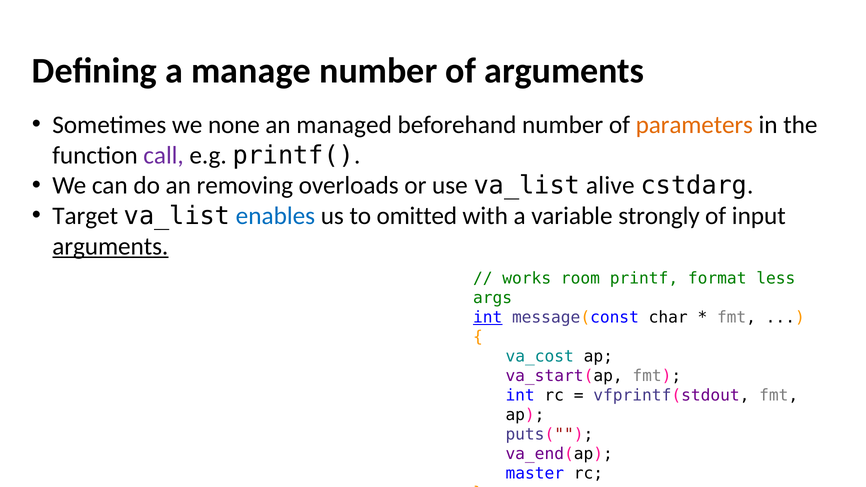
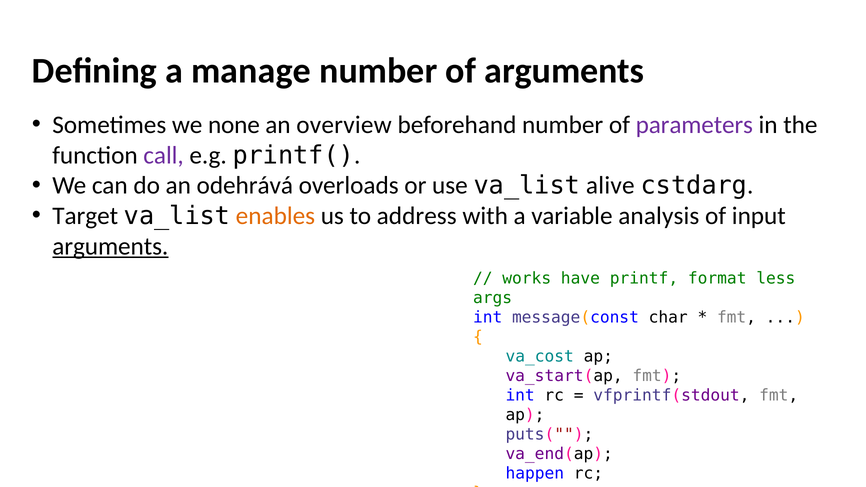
managed: managed -> overview (344, 125)
parameters colour: orange -> purple (694, 125)
removing: removing -> odehrává (245, 186)
enables colour: blue -> orange (275, 216)
omitted: omitted -> address (417, 216)
strongly: strongly -> analysis (659, 216)
room: room -> have (580, 279)
int underline: present -> none (488, 318)
master: master -> happen (535, 473)
